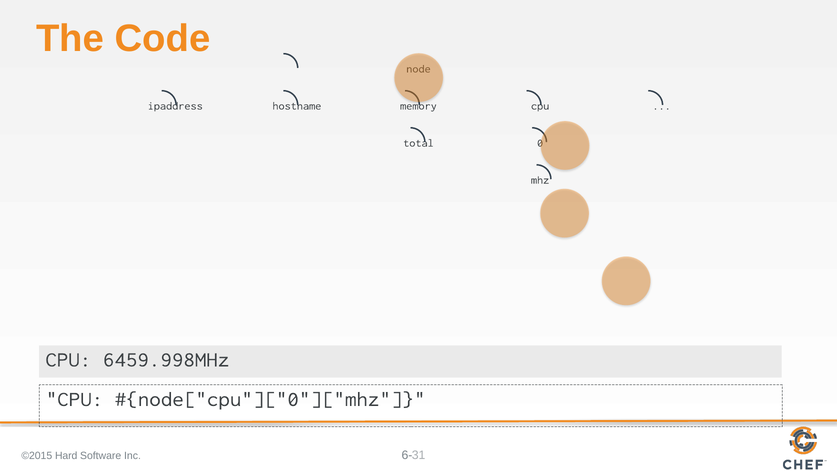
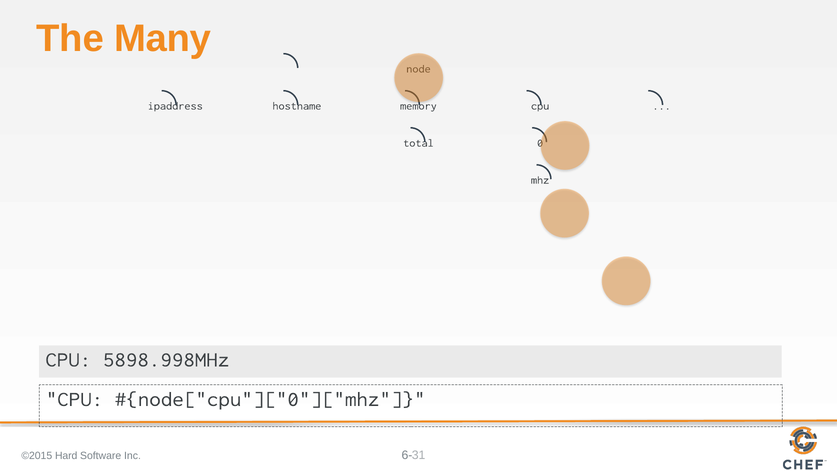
Code: Code -> Many (163, 39)
6459.998MHz: 6459.998MHz -> 5898.998MHz (166, 359)
